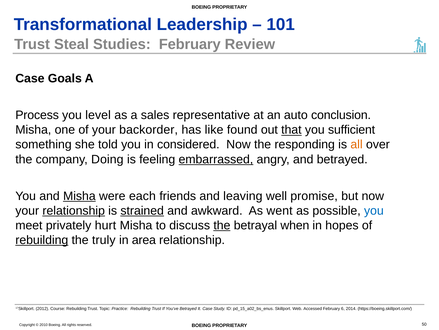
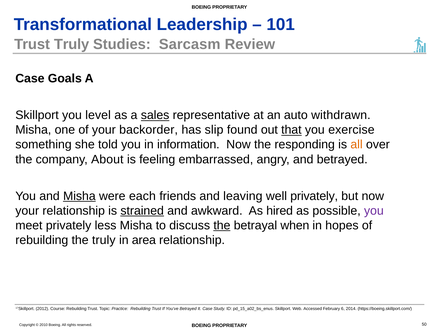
Trust Steal: Steal -> Truly (72, 44)
Studies February: February -> Sarcasm (190, 44)
Process: Process -> Skillport (37, 115)
sales underline: none -> present (155, 115)
conclusion: conclusion -> withdrawn (341, 115)
like: like -> slip (214, 130)
sufficient: sufficient -> exercise (351, 130)
considered: considered -> information (188, 144)
Doing: Doing -> About (107, 159)
embarrassed underline: present -> none (216, 159)
well promise: promise -> privately (314, 196)
relationship underline: present -> none (74, 210)
went: went -> hired (280, 210)
you colour: blue -> purple (374, 210)
hurt: hurt -> less (106, 225)
rebuilding underline: present -> none (42, 239)
